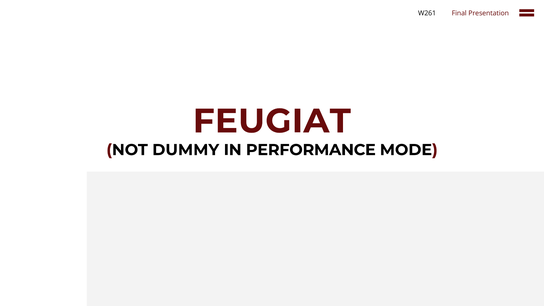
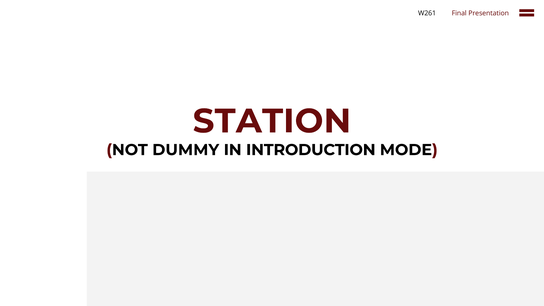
FEUGIAT: FEUGIAT -> STATION (272, 121)
PERFORMANCE: PERFORMANCE -> INTRODUCTION (311, 150)
